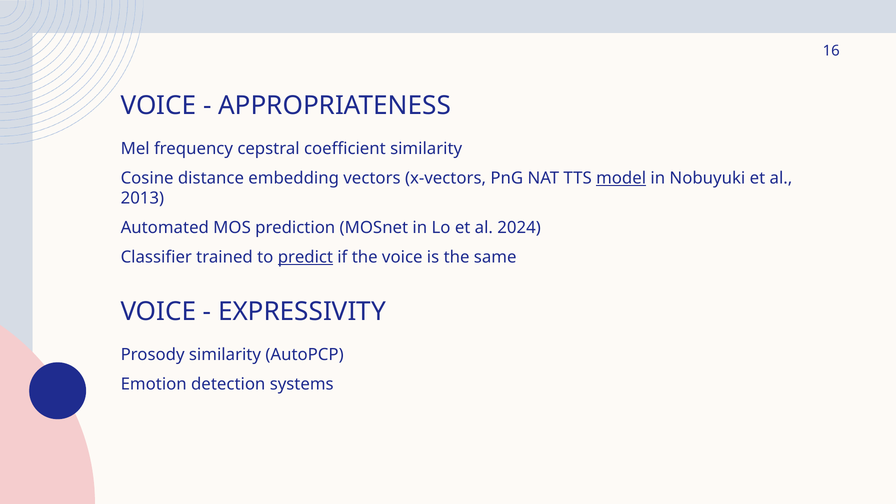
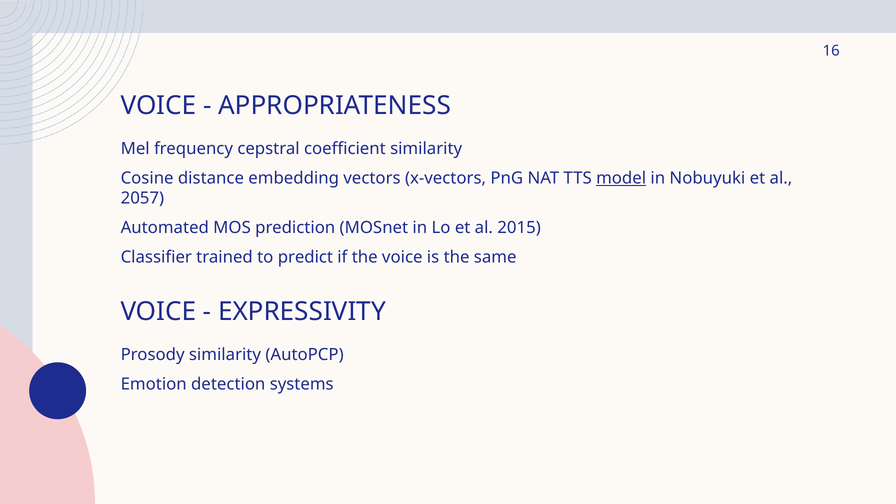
2013: 2013 -> 2057 (142, 198)
2024: 2024 -> 2015 (519, 228)
predict underline: present -> none (305, 257)
